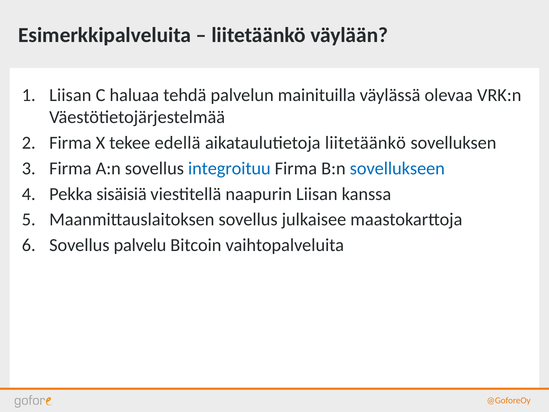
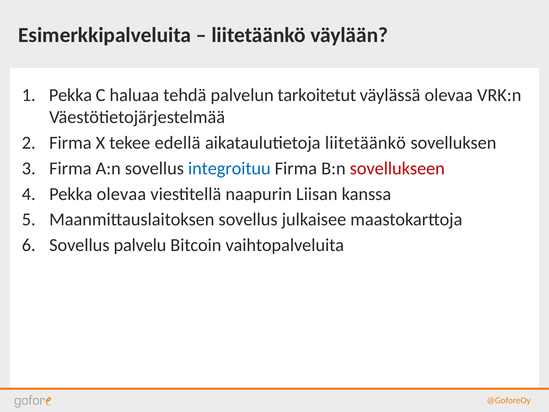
Liisan: Liisan -> Pekka (70, 95)
mainituilla: mainituilla -> tarkoitetut (317, 95)
sovellukseen colour: blue -> red (397, 168)
Pekka sisäisiä: sisäisiä -> olevaa (121, 194)
